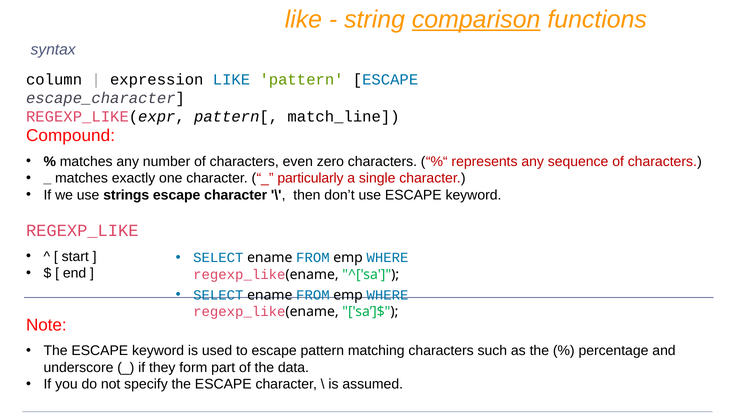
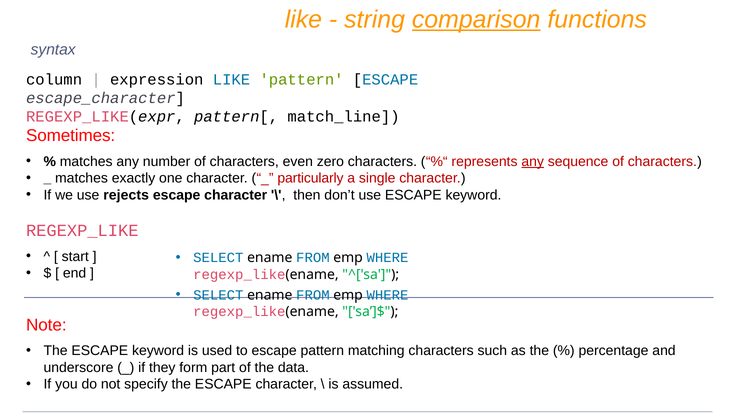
Compound: Compound -> Sometimes (71, 136)
any underline: none -> present (533, 162)
strings: strings -> rejects (126, 195)
